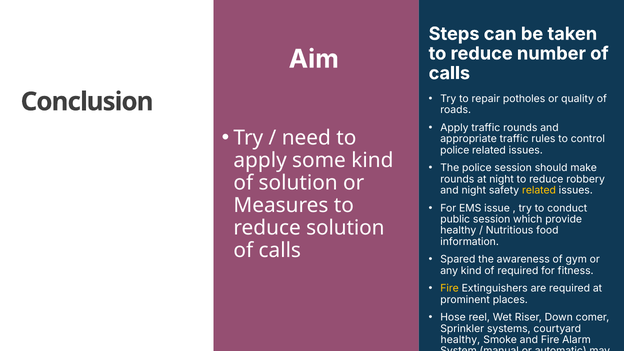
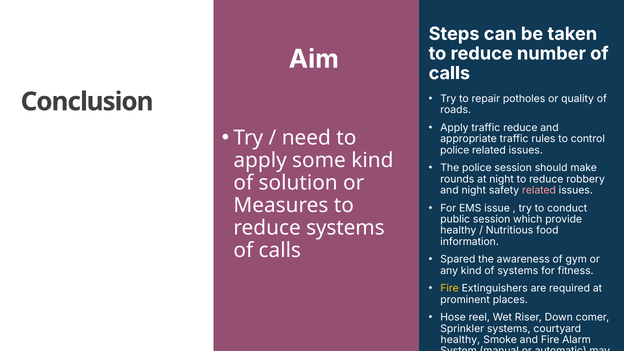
traffic rounds: rounds -> reduce (520, 128)
related colour: yellow -> pink (539, 190)
reduce solution: solution -> systems (345, 228)
of required: required -> systems (518, 271)
